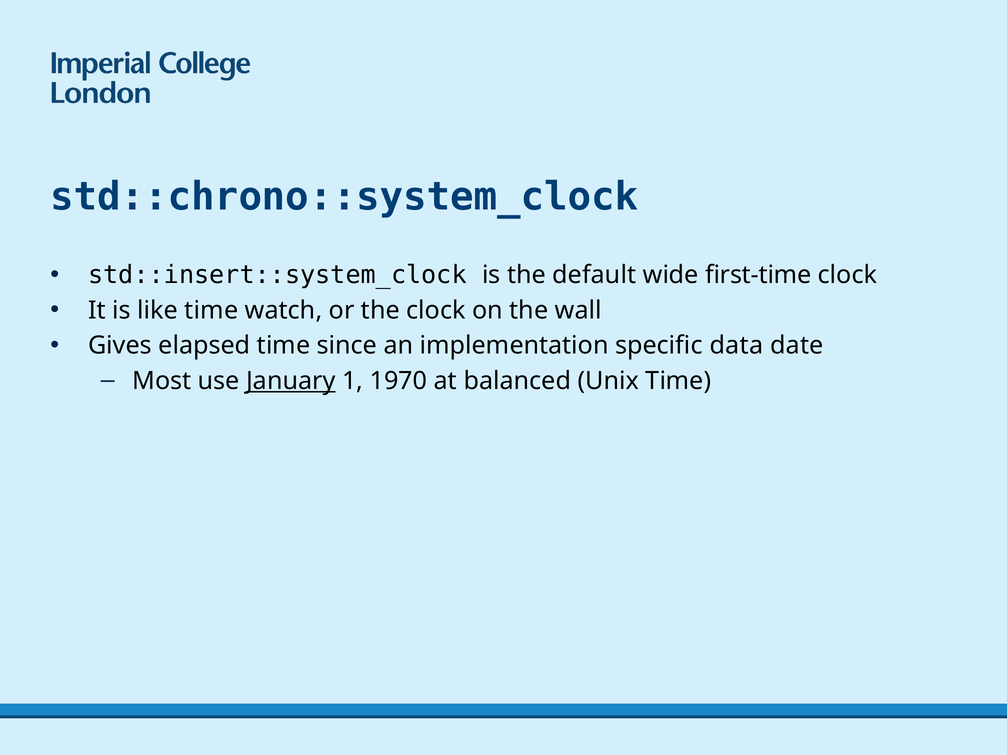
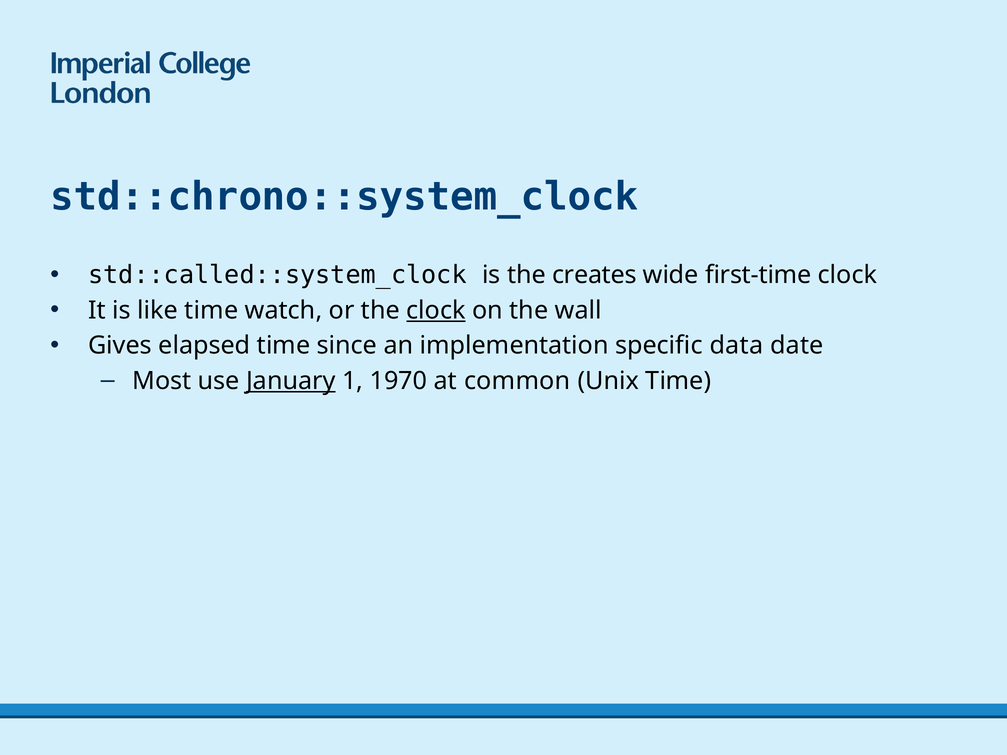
std::insert::system_clock: std::insert::system_clock -> std::called::system_clock (277, 275)
default: default -> creates (594, 275)
clock underline: none -> present (436, 311)
balanced: balanced -> common (517, 381)
